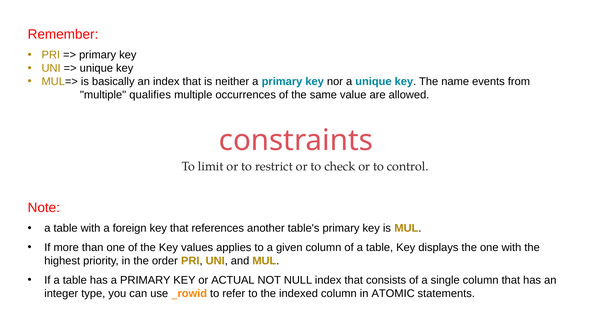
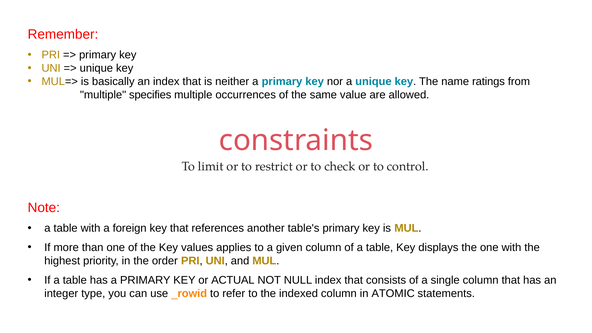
events: events -> ratings (488, 82)
qualifies: qualifies -> specifies (150, 95)
